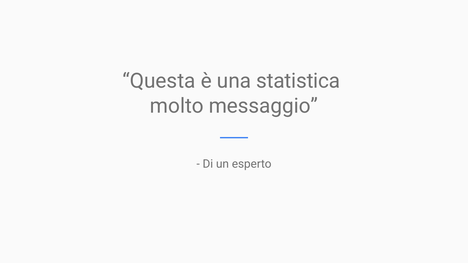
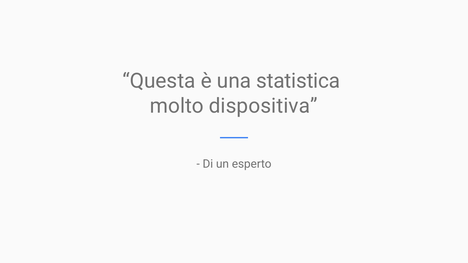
messaggio: messaggio -> dispositiva (263, 106)
